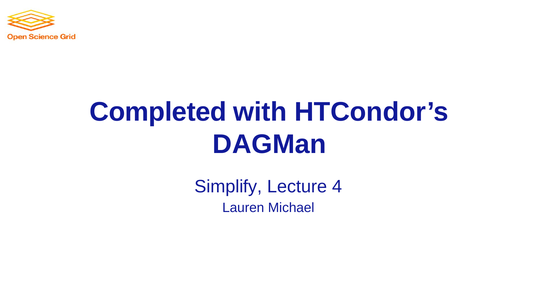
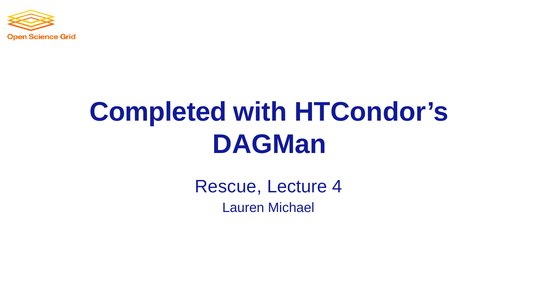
Simplify: Simplify -> Rescue (228, 187)
